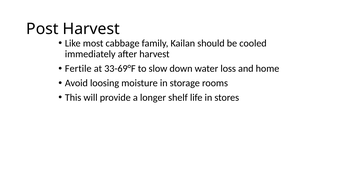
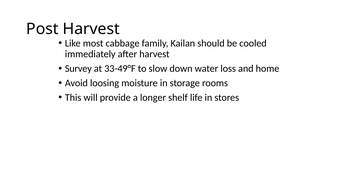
Fertile: Fertile -> Survey (78, 68)
33-69°F: 33-69°F -> 33-49°F (120, 68)
